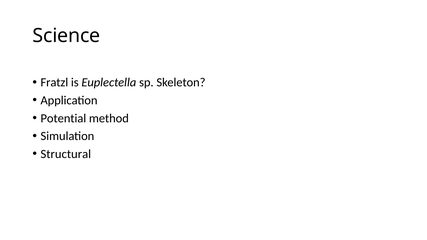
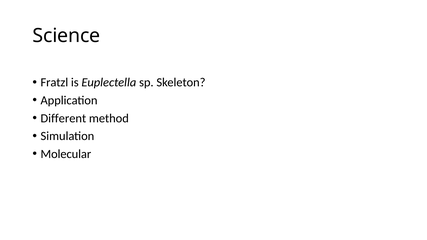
Potential: Potential -> Different (63, 118)
Structural: Structural -> Molecular (66, 154)
